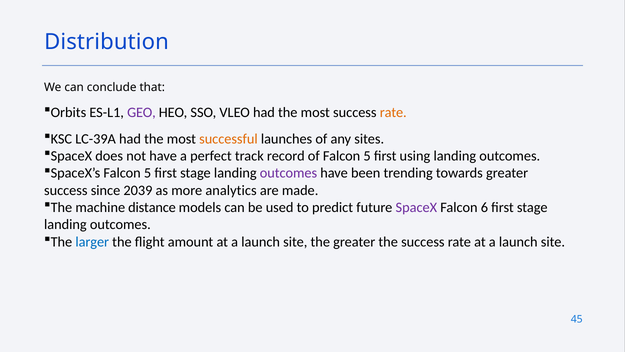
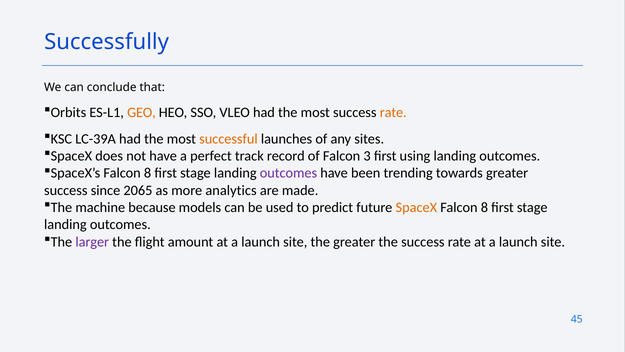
Distribution: Distribution -> Successfully (107, 42)
GEO colour: purple -> orange (141, 112)
of Falcon 5: 5 -> 3 (367, 156)
SpaceX’s Falcon 5: 5 -> 8 (148, 173)
2039: 2039 -> 2065 (138, 190)
distance: distance -> because (152, 207)
SpaceX colour: purple -> orange (416, 207)
6: 6 -> 8 (484, 207)
larger colour: blue -> purple (92, 242)
